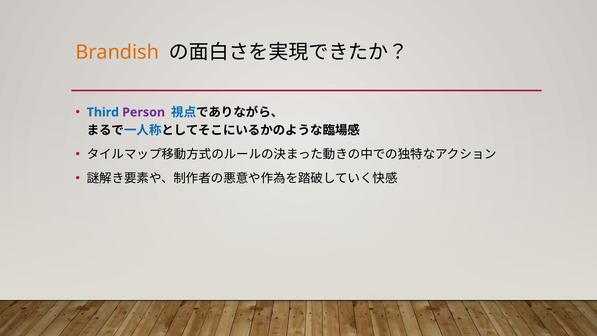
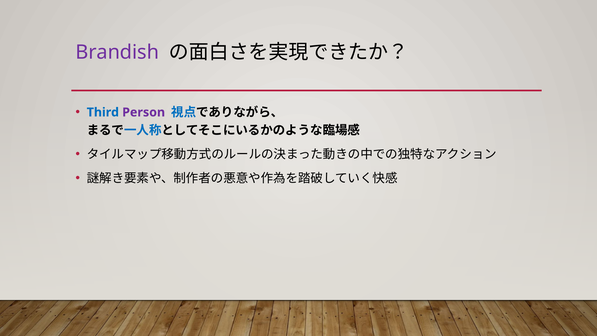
Brandish colour: orange -> purple (117, 52)
